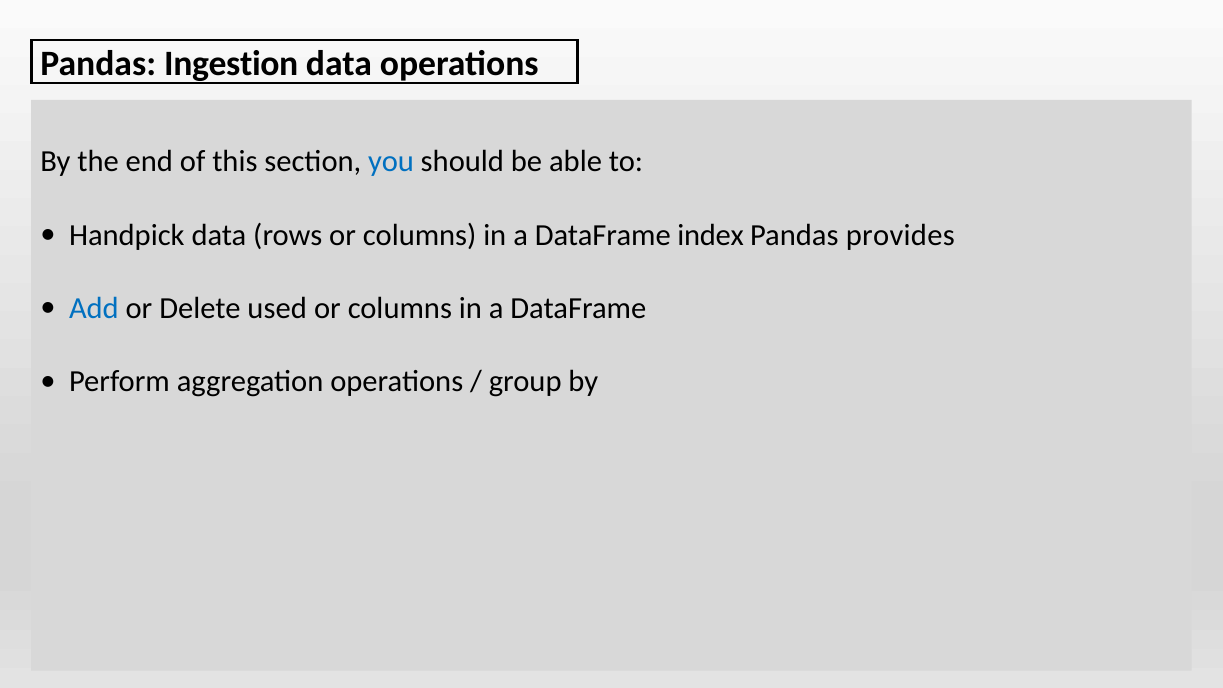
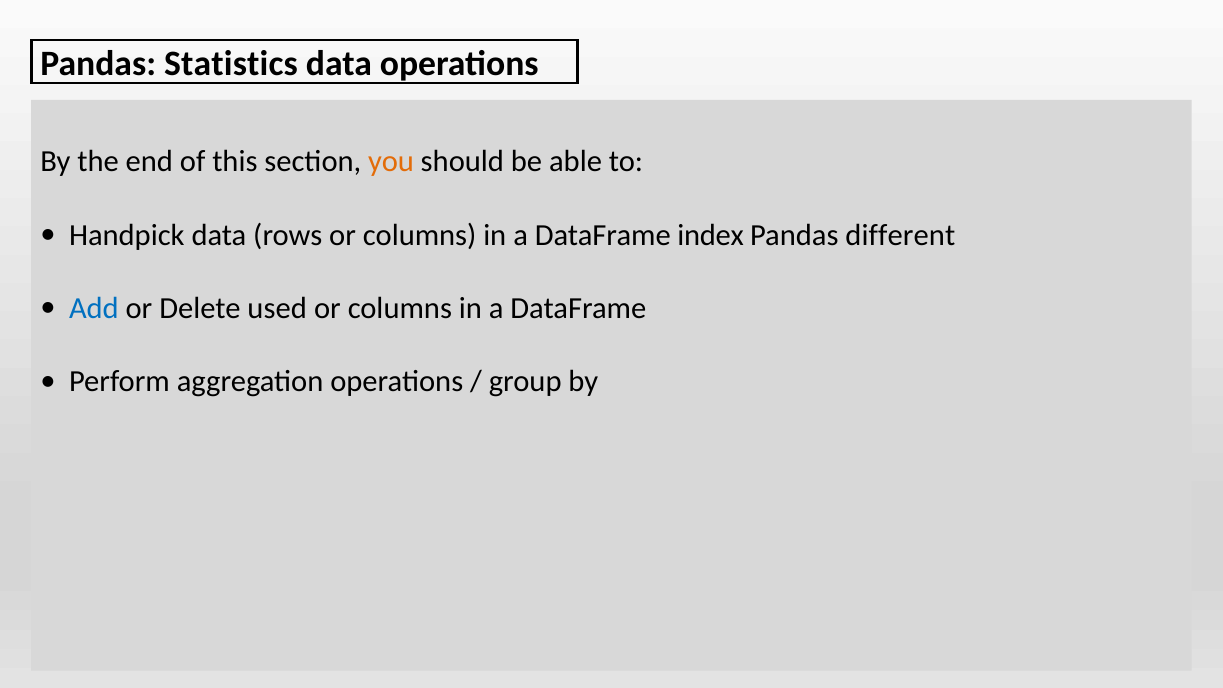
Ingestion: Ingestion -> Statistics (231, 64)
you colour: blue -> orange (391, 162)
provides: provides -> different (900, 235)
